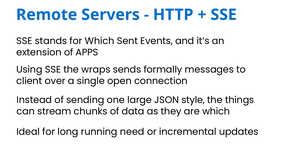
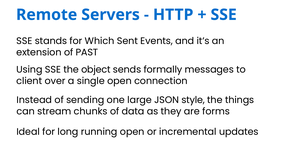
APPS: APPS -> PAST (87, 52)
wraps: wraps -> object (96, 70)
are which: which -> forms (216, 111)
running need: need -> open (132, 132)
